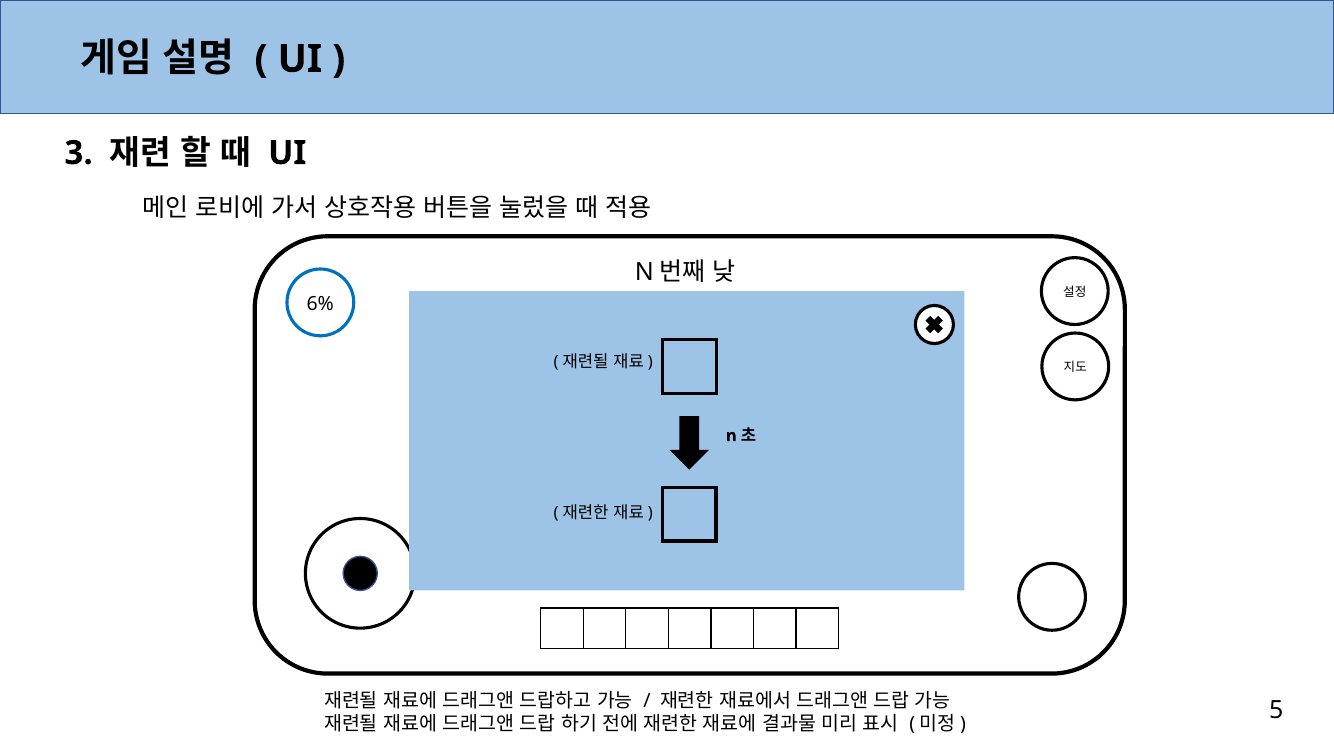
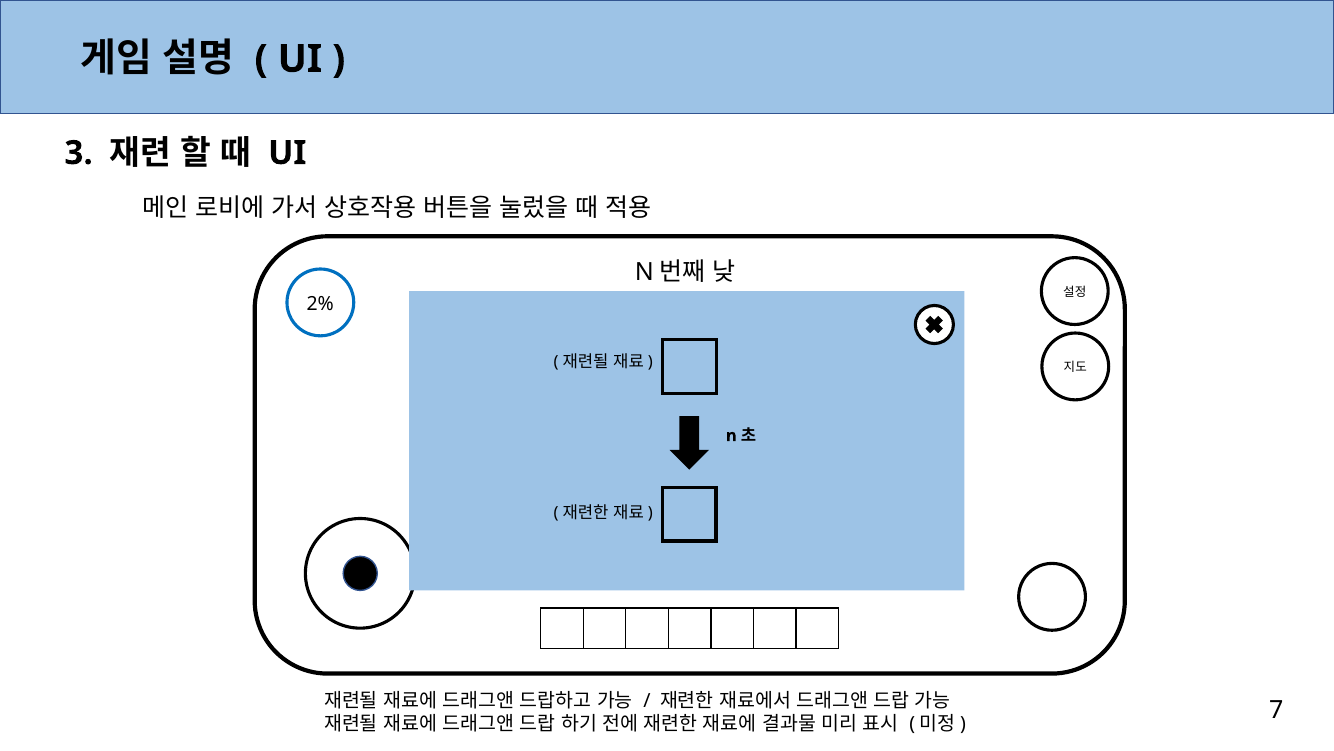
6%: 6% -> 2% (320, 303)
5: 5 -> 7 (1276, 710)
